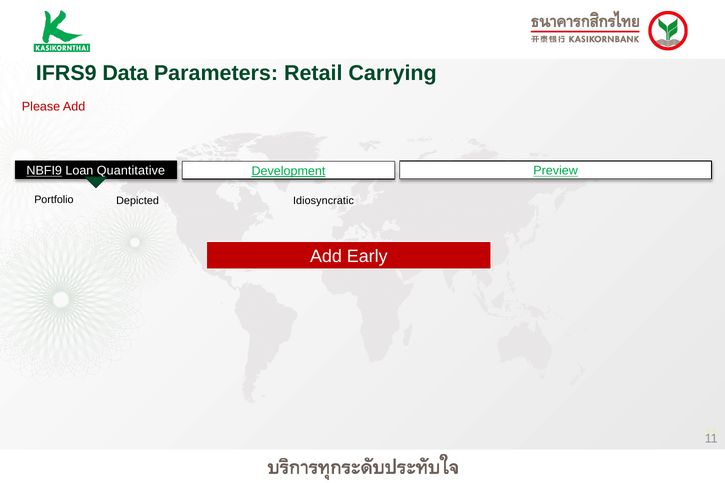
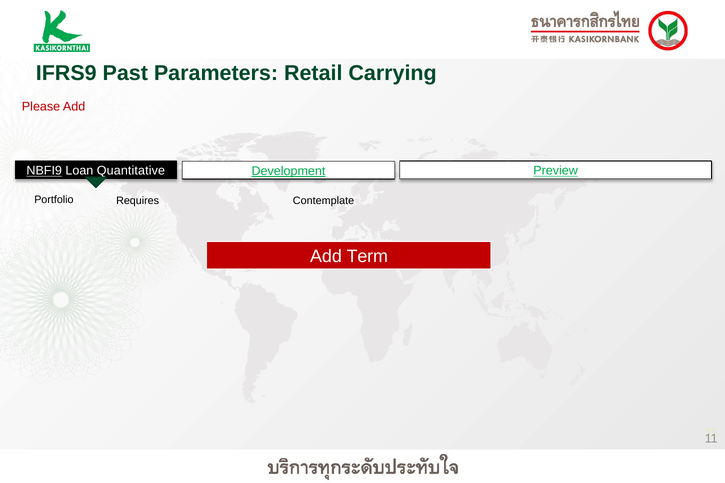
Data: Data -> Past (125, 73)
Depicted: Depicted -> Requires (138, 201)
Idiosyncratic: Idiosyncratic -> Contemplate (324, 201)
Early: Early -> Term (367, 257)
